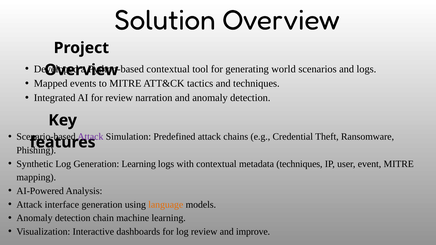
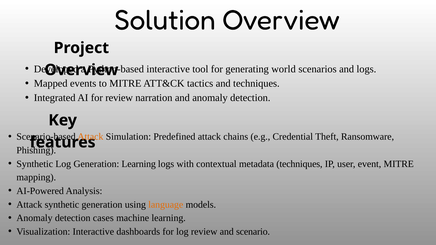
contextual: contextual -> interactive (168, 69)
Attack colour: purple -> orange (90, 137)
Attack interface: interface -> synthetic (62, 205)
chain: chain -> cases (103, 218)
improve: improve -> scenario (253, 232)
